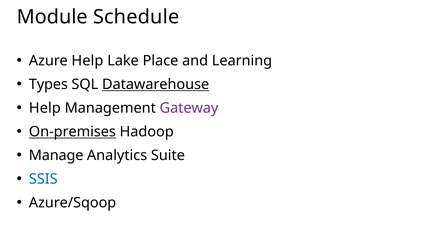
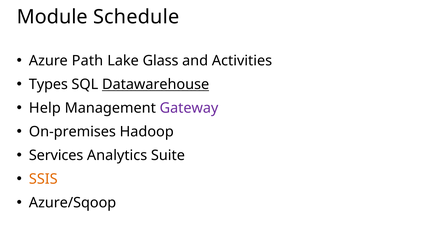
Azure Help: Help -> Path (87, 61)
Place: Place -> Glass (161, 61)
Learning: Learning -> Activities (242, 61)
On-premises underline: present -> none (72, 132)
Manage: Manage -> Services (56, 156)
SSIS colour: blue -> orange (43, 179)
